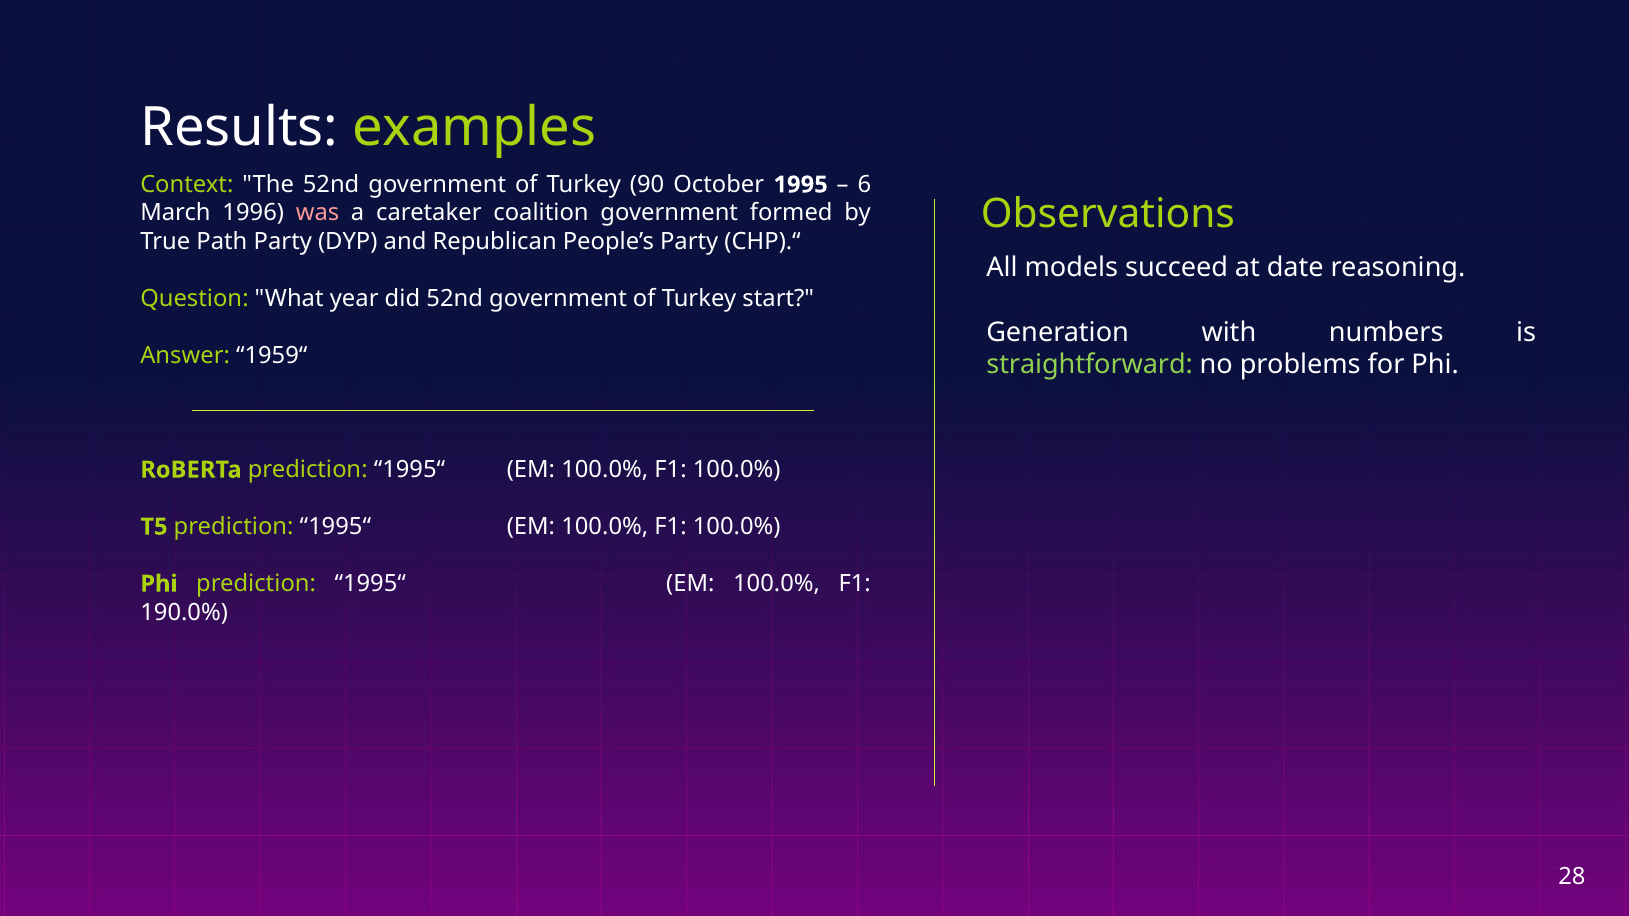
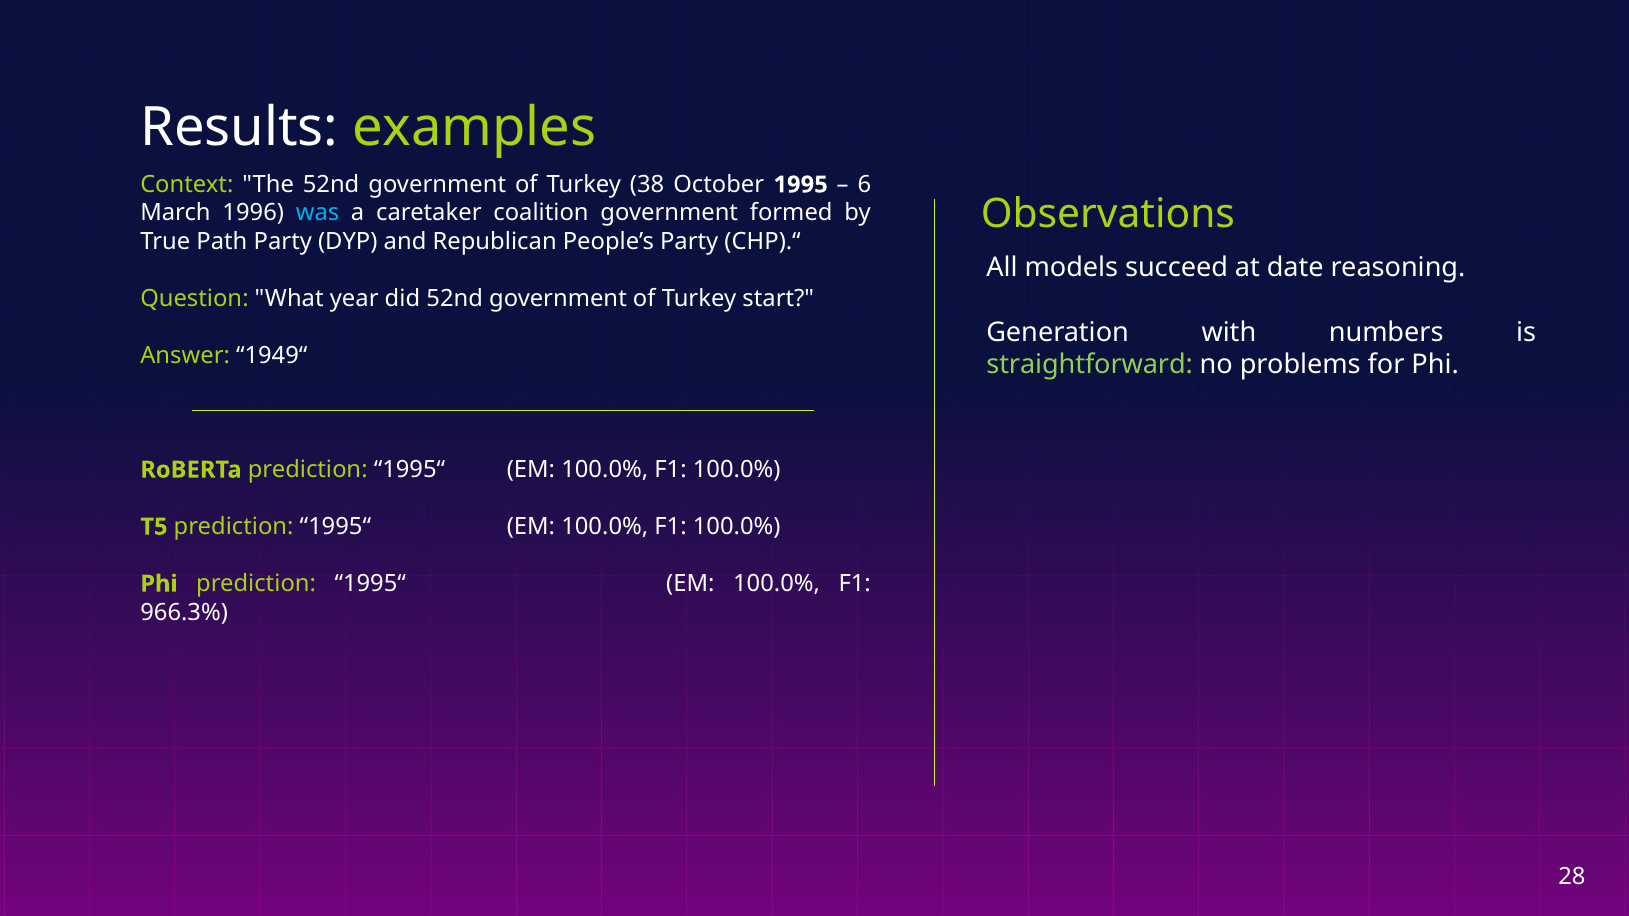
90: 90 -> 38 (647, 185)
was colour: pink -> light blue (318, 213)
1959“: 1959“ -> 1949“ (272, 356)
190.0%: 190.0% -> 966.3% (184, 613)
